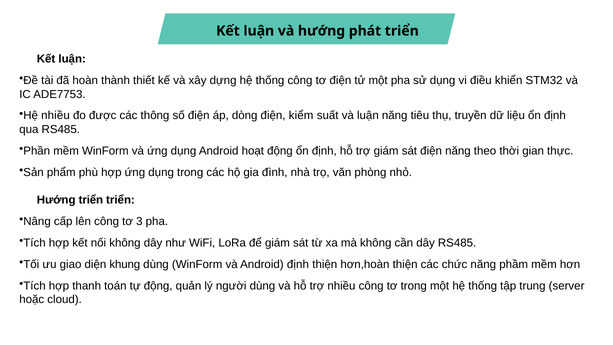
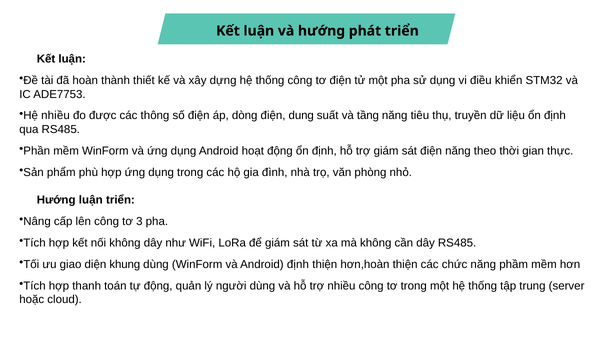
kiểm: kiểm -> dung (301, 116)
và luận: luận -> tầng (368, 116)
Hướng triển: triển -> luận (91, 200)
